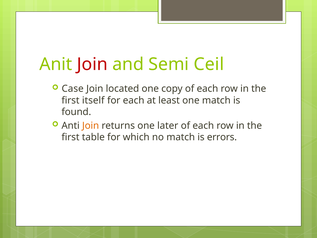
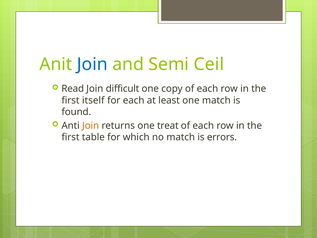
Join colour: red -> blue (92, 64)
Case: Case -> Read (73, 89)
located: located -> difficult (122, 89)
later: later -> treat (168, 125)
